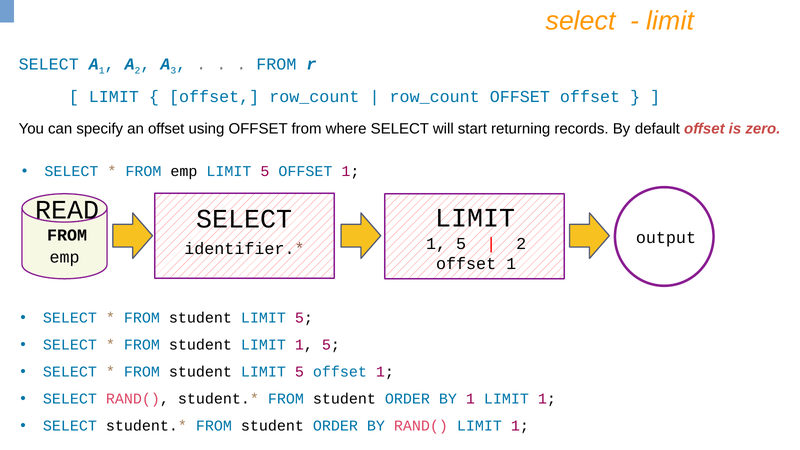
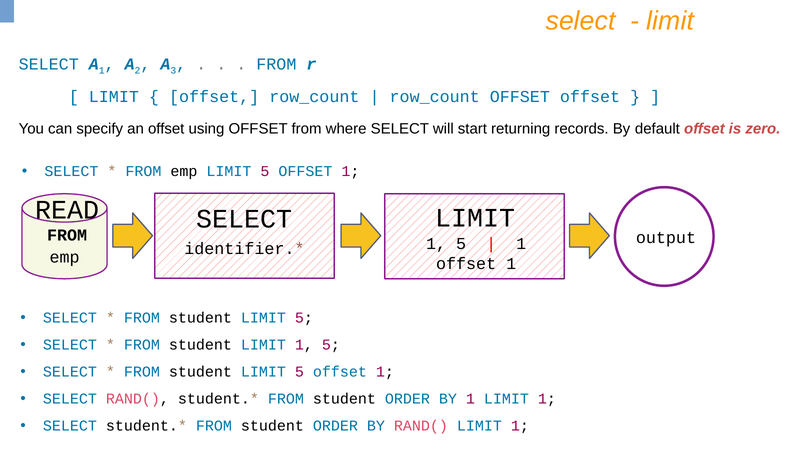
2: 2 -> 1 (521, 244)
